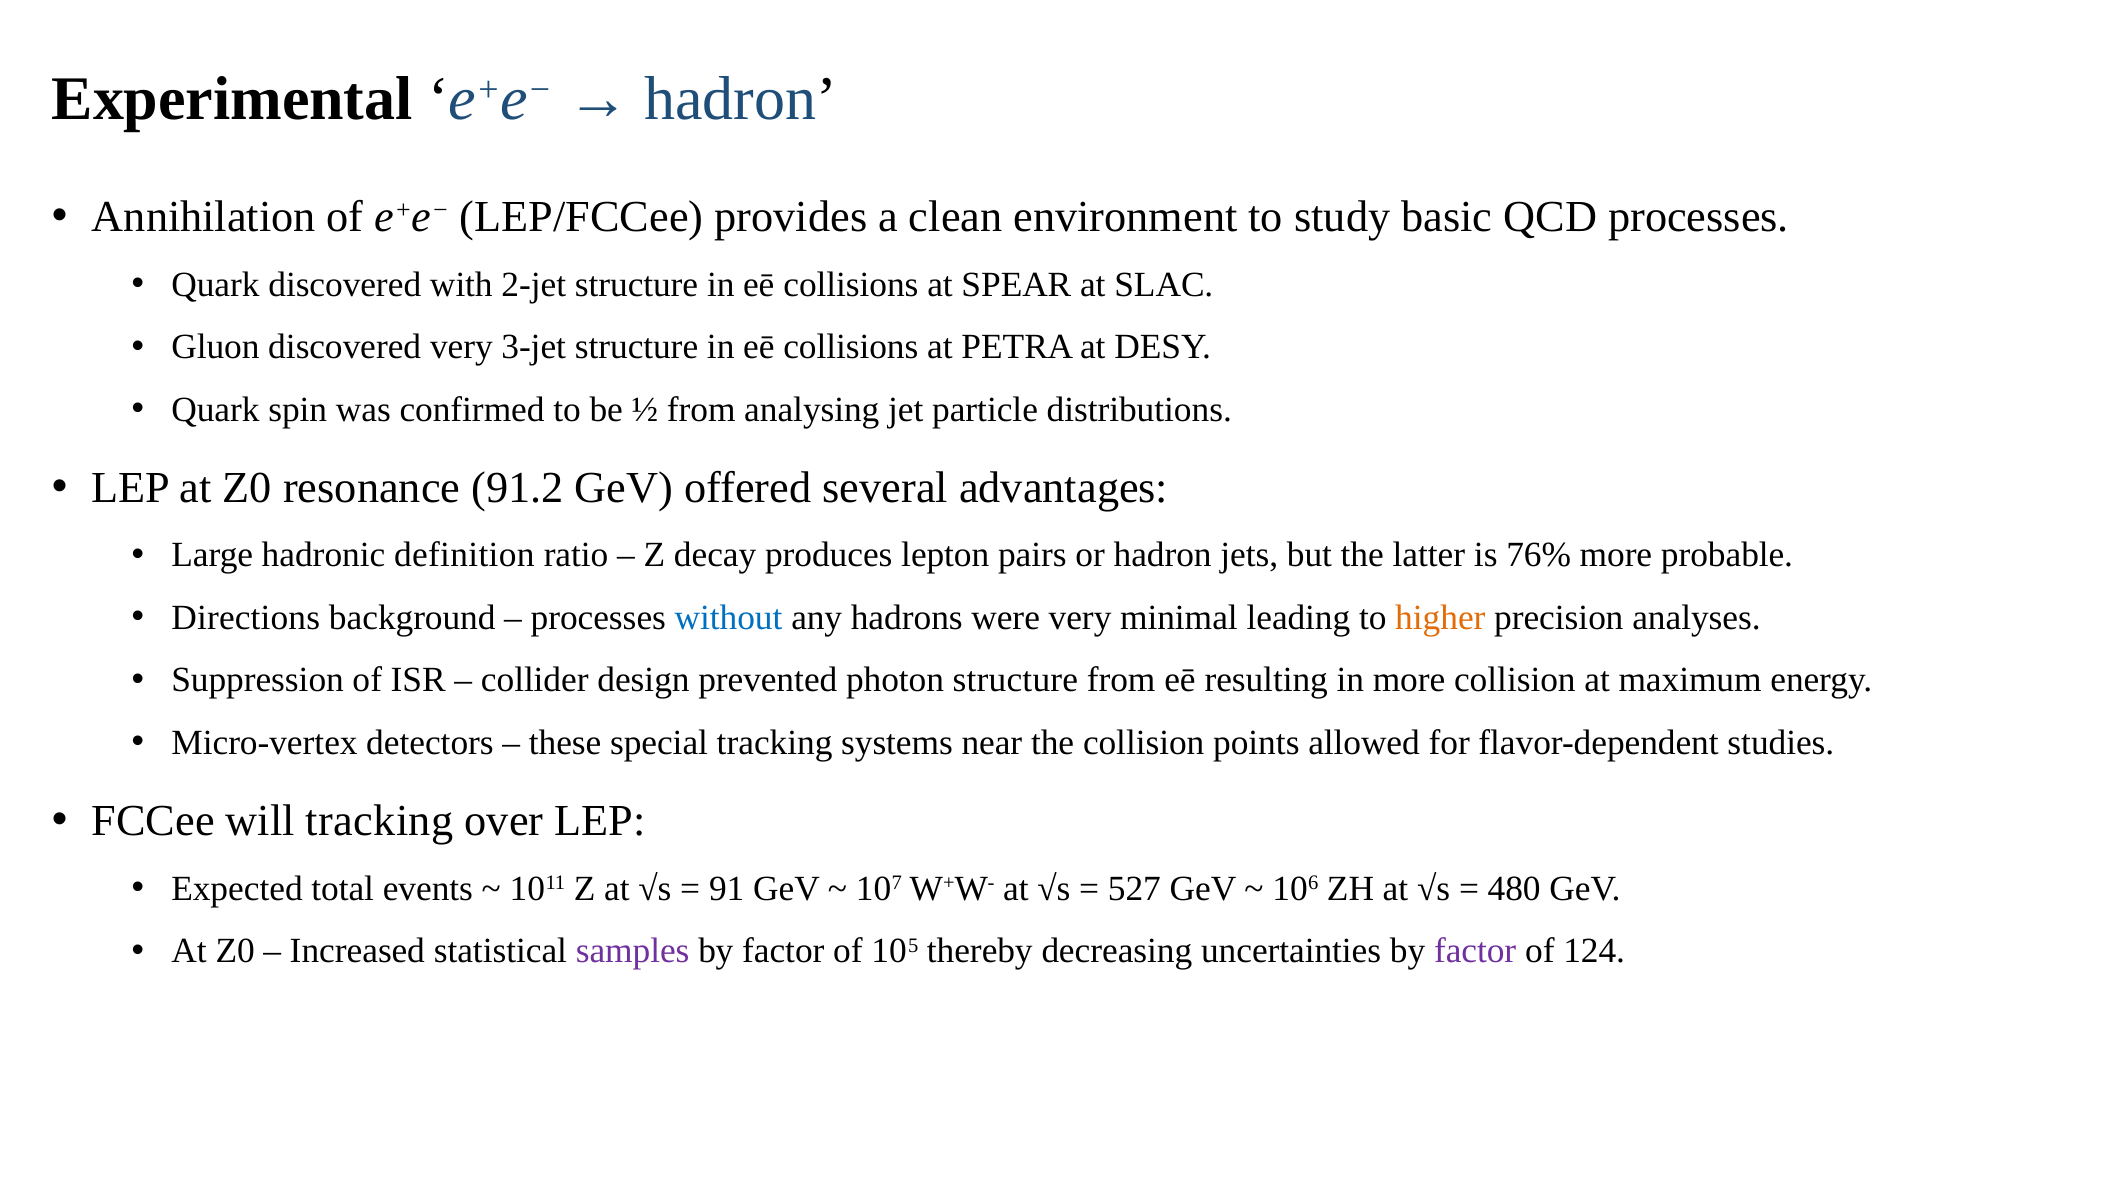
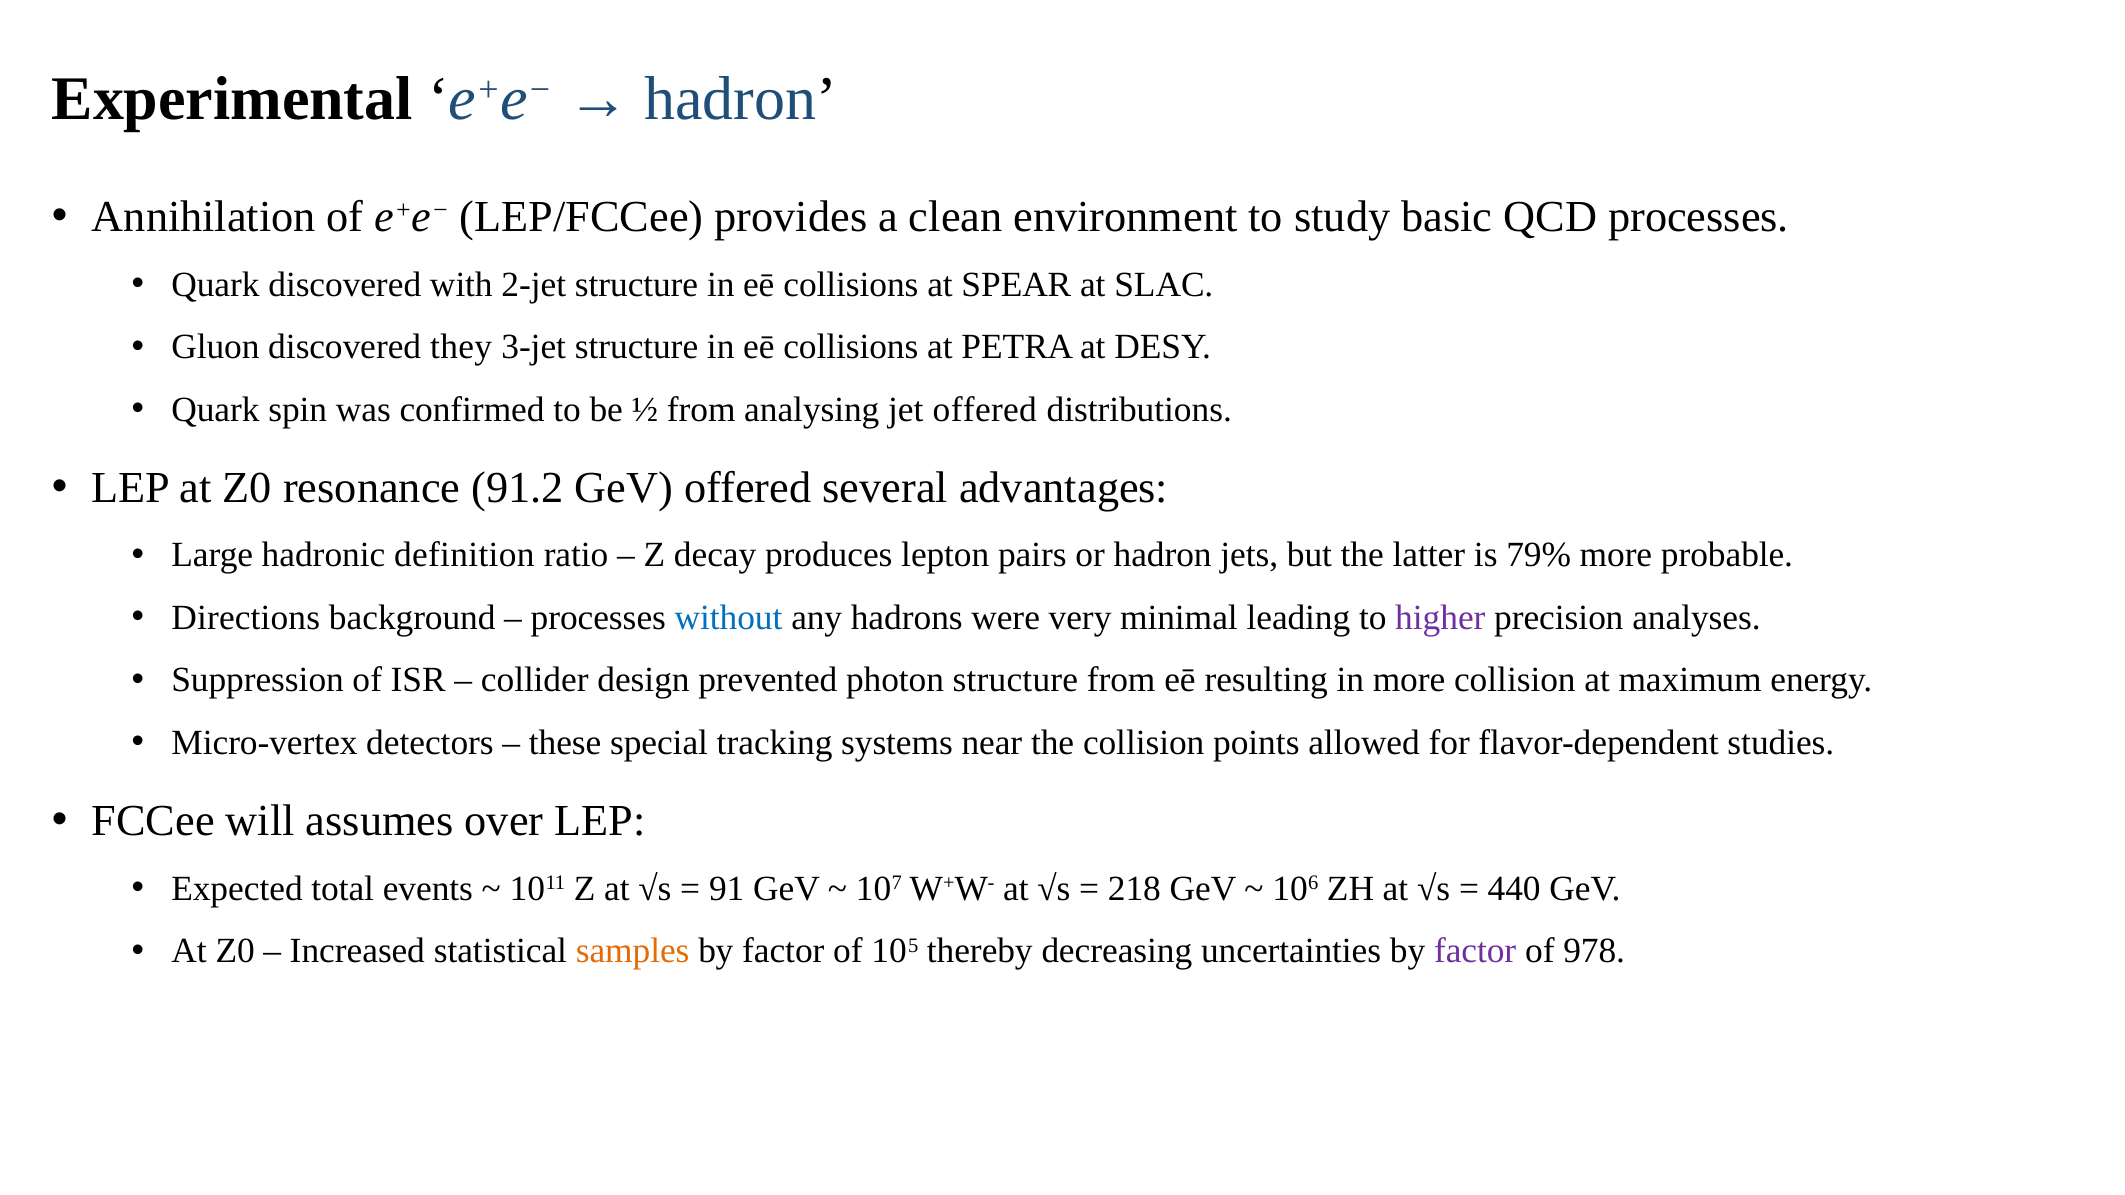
discovered very: very -> they (461, 347)
jet particle: particle -> offered (985, 410)
76%: 76% -> 79% (1539, 555)
higher colour: orange -> purple (1440, 618)
will tracking: tracking -> assumes (380, 821)
527: 527 -> 218 (1134, 889)
480: 480 -> 440 (1514, 889)
samples colour: purple -> orange (633, 951)
124: 124 -> 978 (1594, 951)
